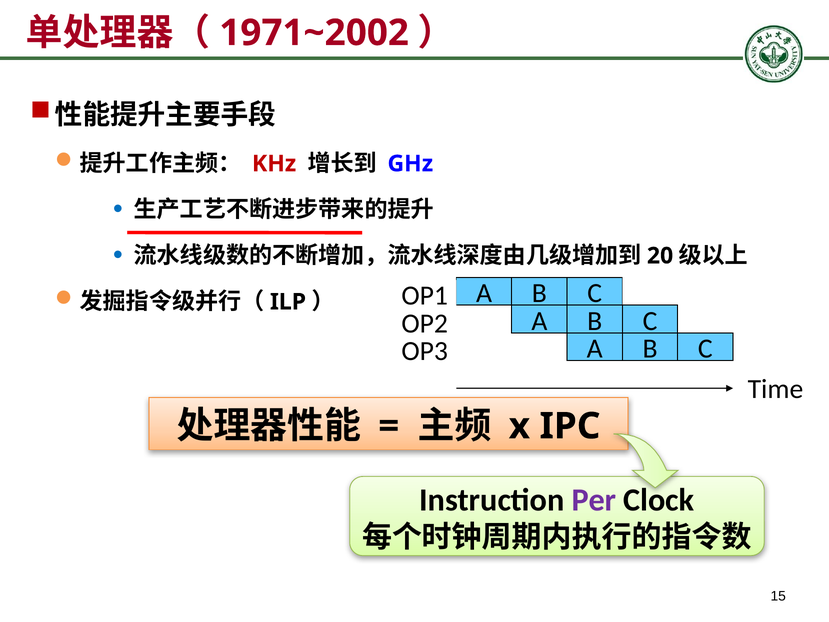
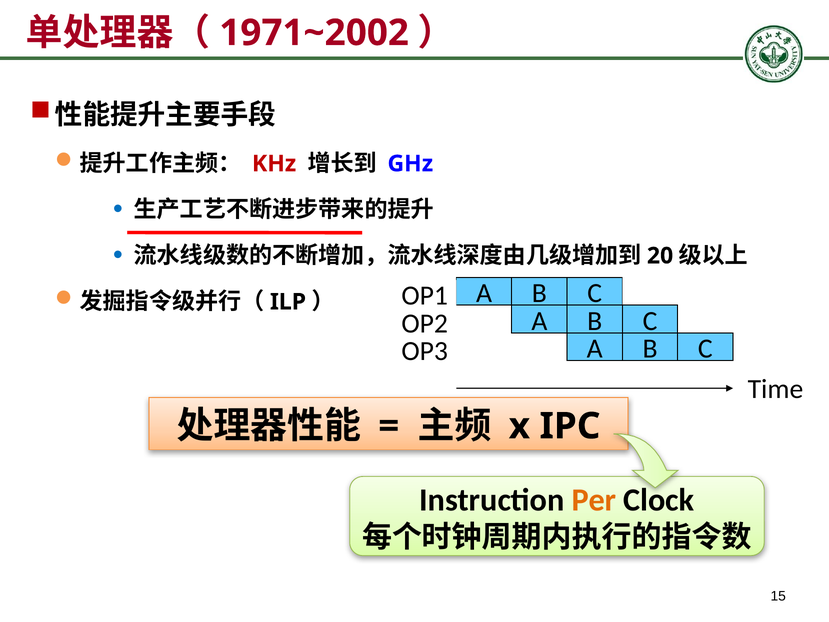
Per colour: purple -> orange (594, 500)
